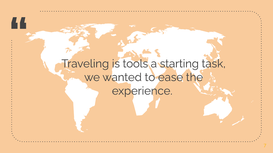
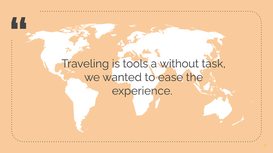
starting: starting -> without (179, 64)
